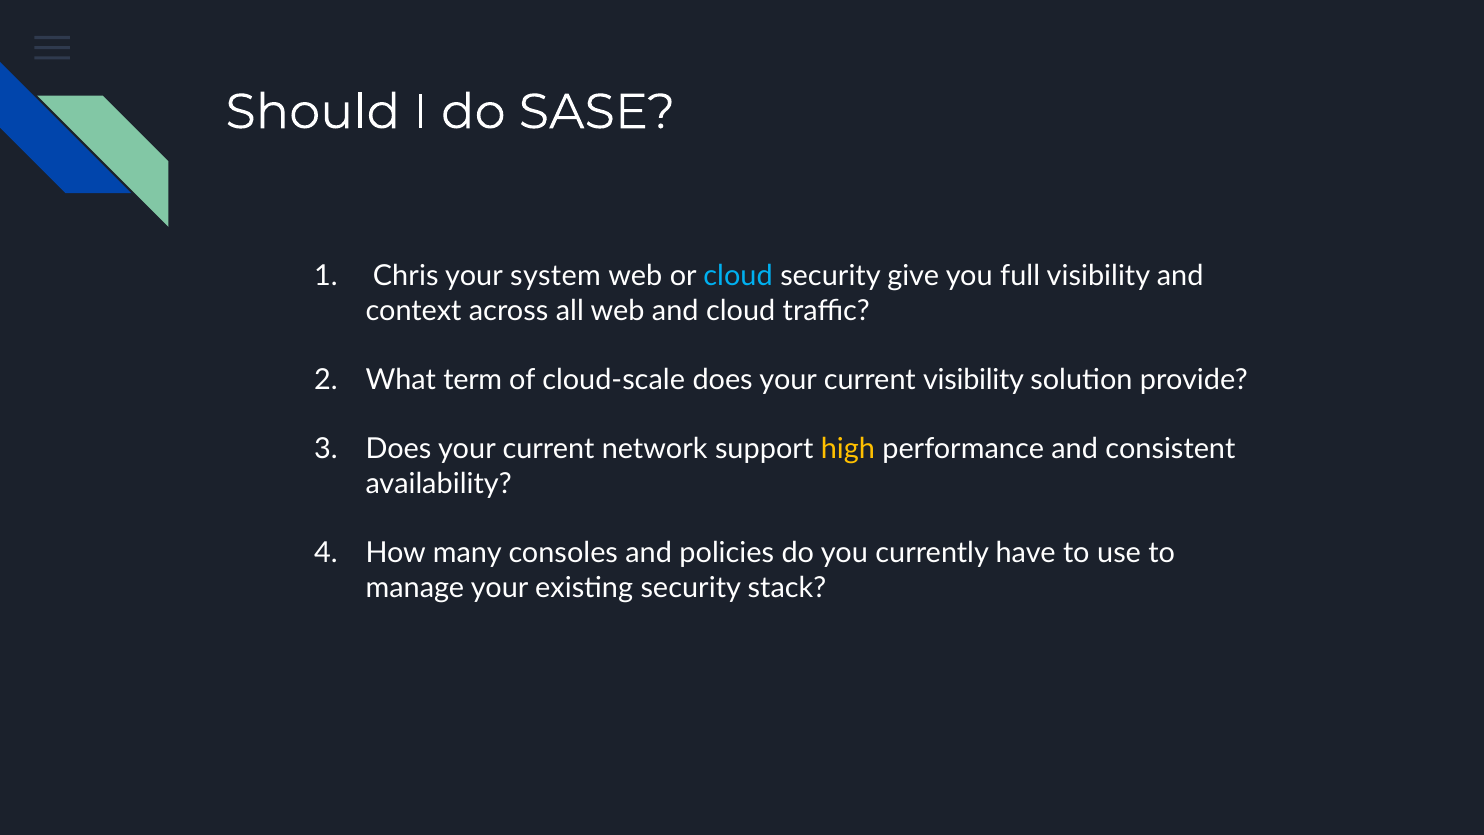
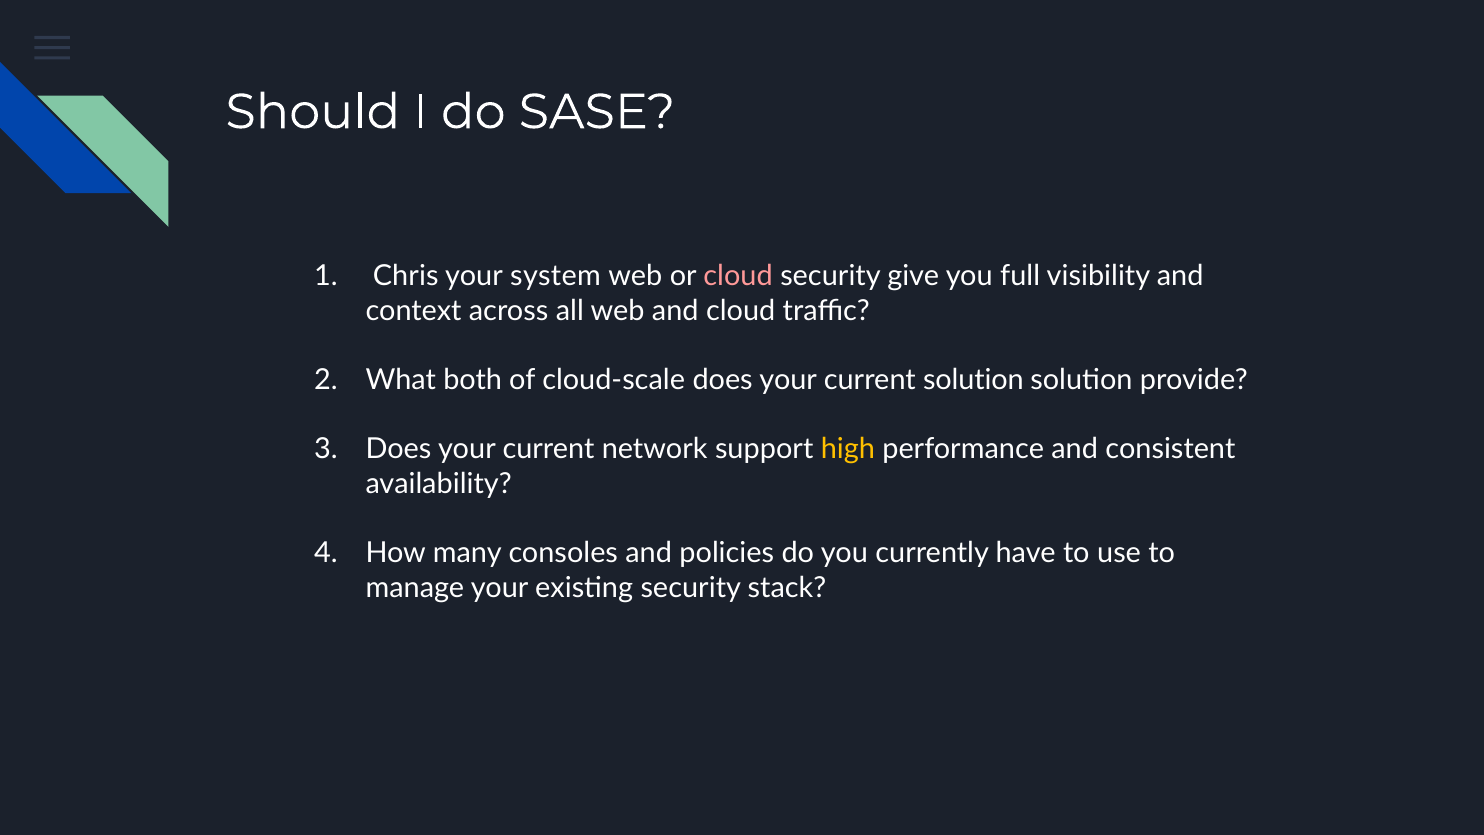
cloud colour: light blue -> pink (738, 276)
term: term -> both (473, 380)
current visibility: visibility -> solution (973, 380)
